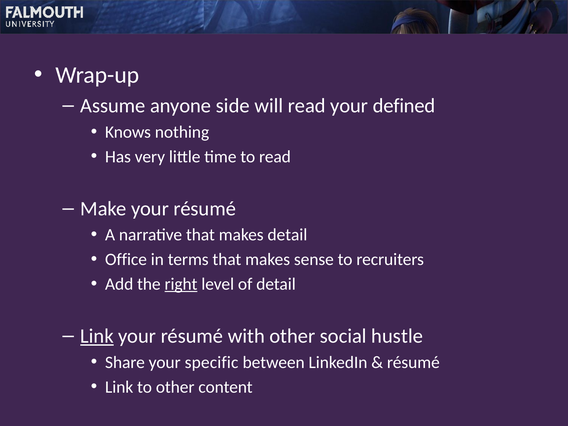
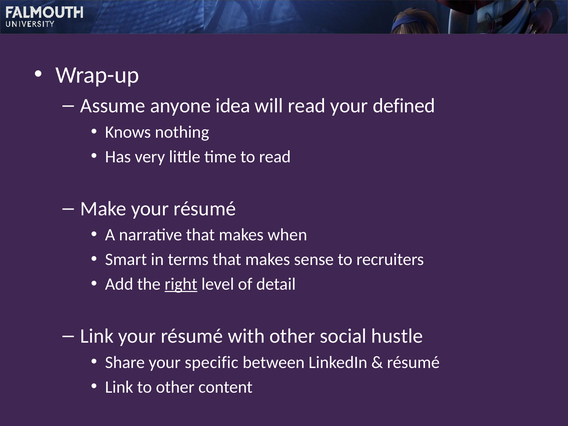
side: side -> idea (233, 106)
makes detail: detail -> when (287, 235)
Office: Office -> Smart (126, 260)
Link underline: present -> none (97, 336)
